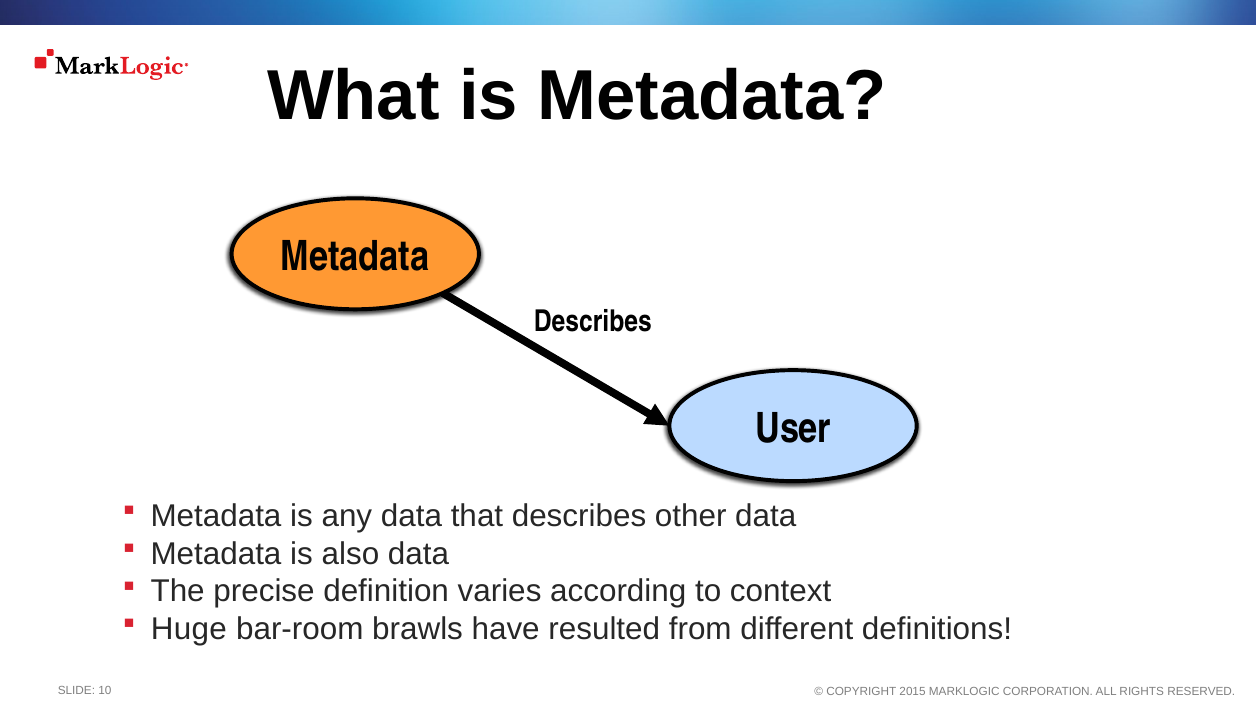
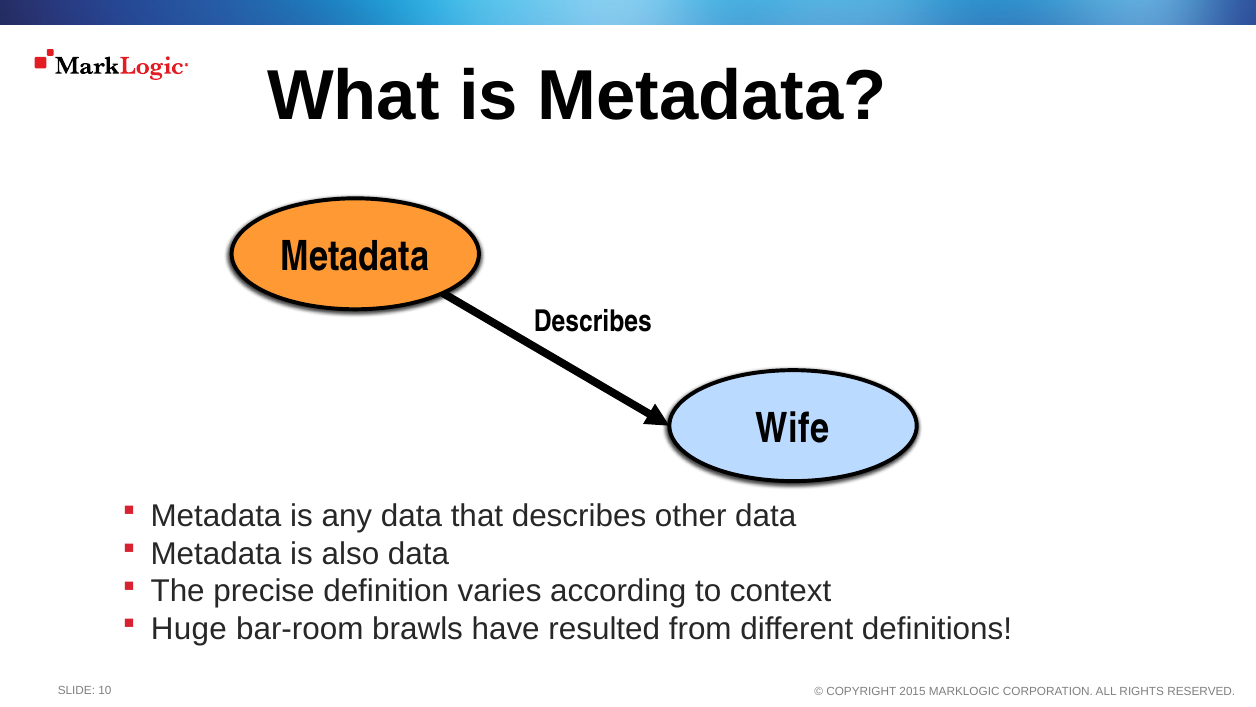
User: User -> Wife (793, 428)
